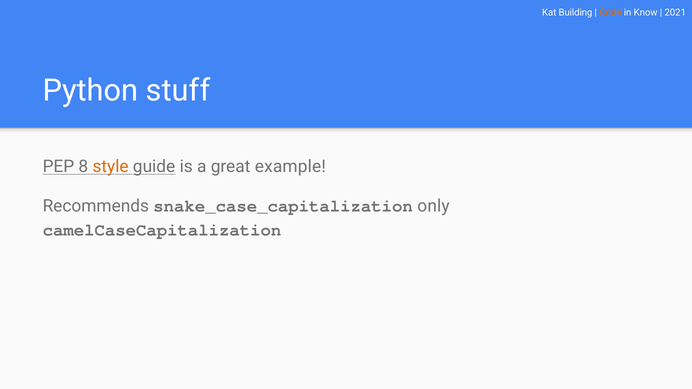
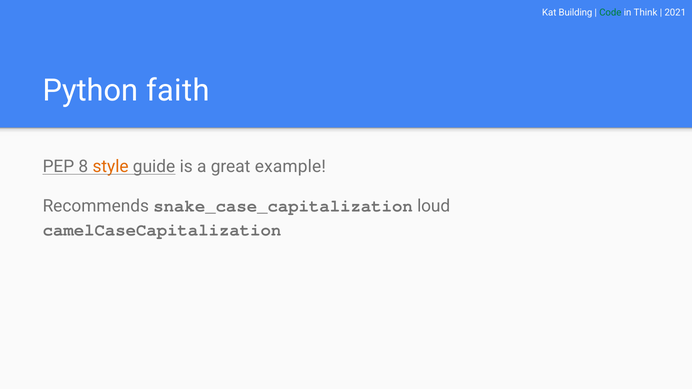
Code colour: orange -> green (610, 12)
Know: Know -> Think (646, 12)
stuff: stuff -> faith (178, 91)
only: only -> loud (434, 206)
